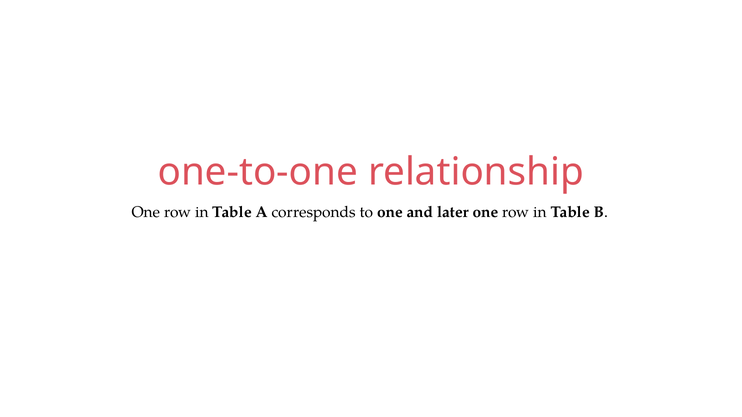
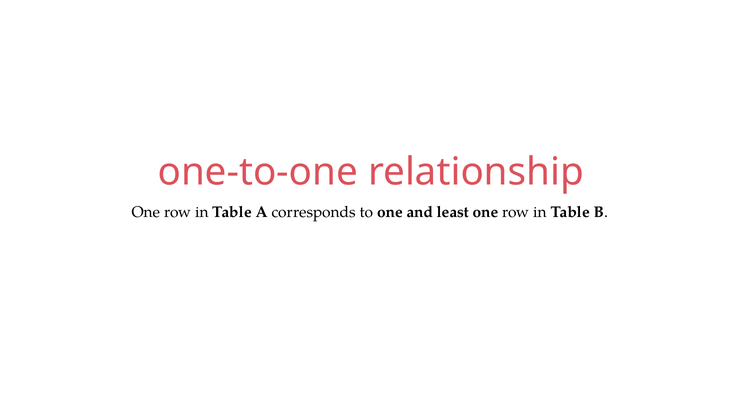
later: later -> least (453, 213)
